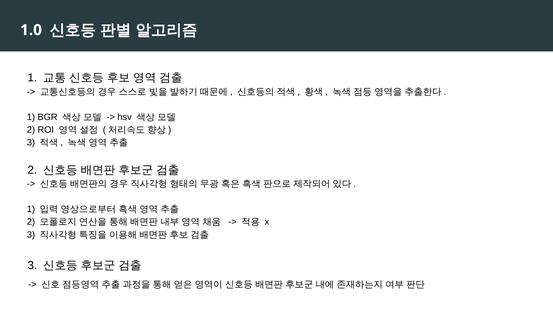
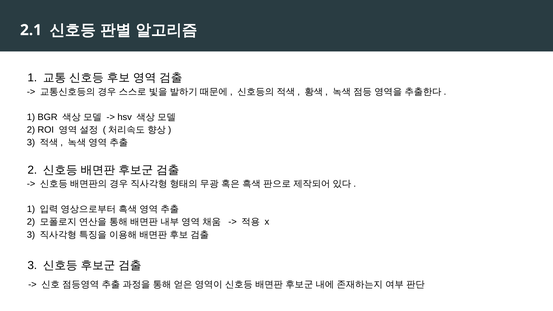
1.0: 1.0 -> 2.1 (31, 30)
